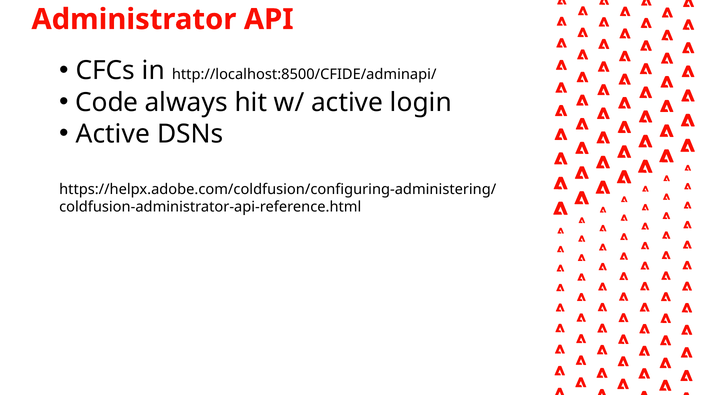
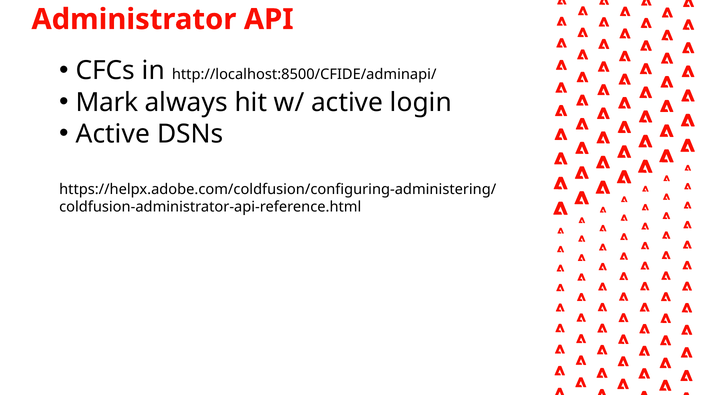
Code: Code -> Mark (107, 102)
